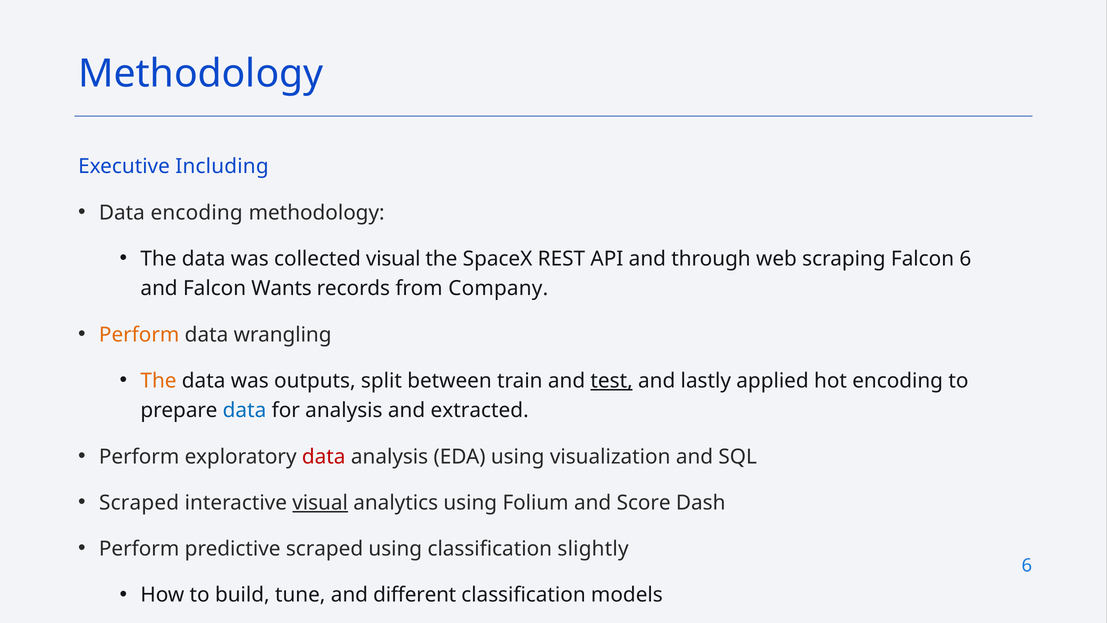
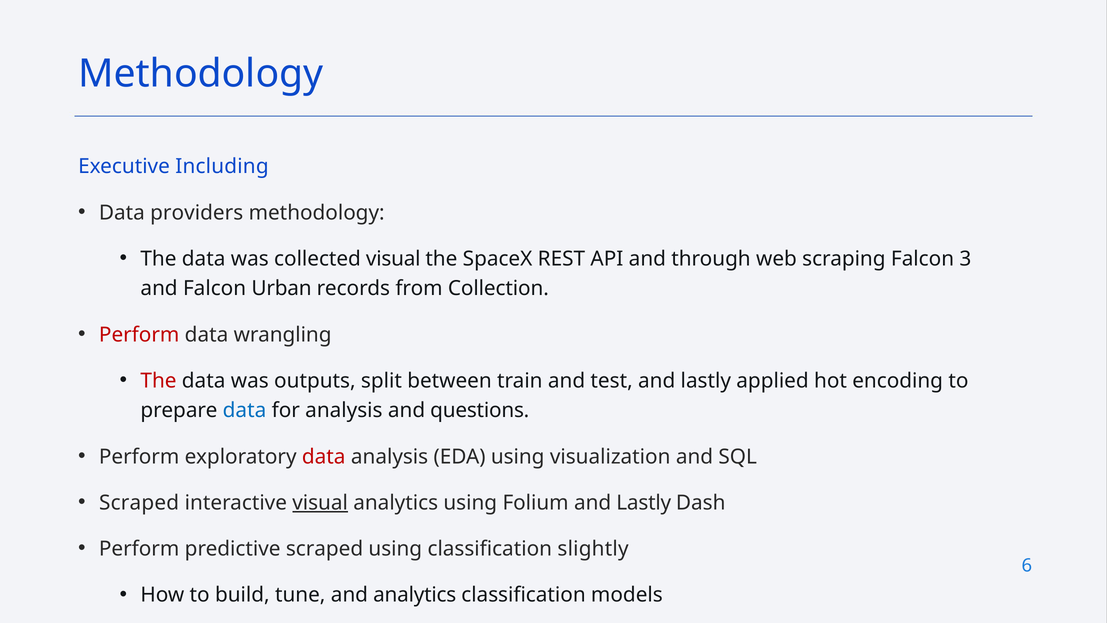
Data encoding: encoding -> providers (197, 213)
Falcon 6: 6 -> 3 (965, 259)
Wants: Wants -> Urban (282, 288)
Company: Company -> Collection (498, 288)
Perform colour: orange -> red (139, 334)
The colour: orange -> red (159, 381)
test underline: present -> none (612, 381)
extracted: extracted -> questions (480, 410)
Folium and Score: Score -> Lastly (644, 502)
and different: different -> analytics (415, 594)
